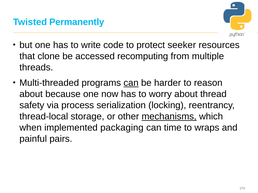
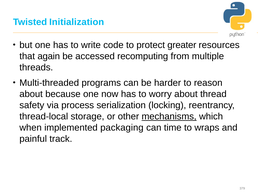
Permanently: Permanently -> Initialization (77, 22)
seeker: seeker -> greater (182, 45)
clone: clone -> again (49, 56)
can underline: present -> none (131, 83)
pairs: pairs -> track (61, 139)
